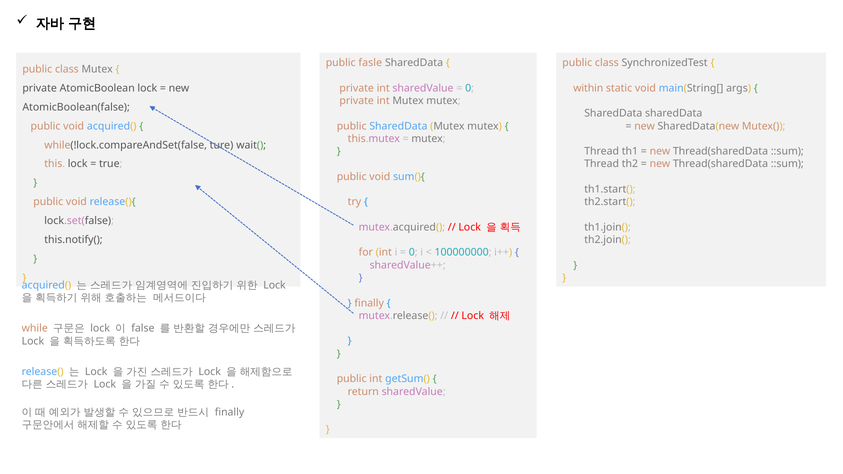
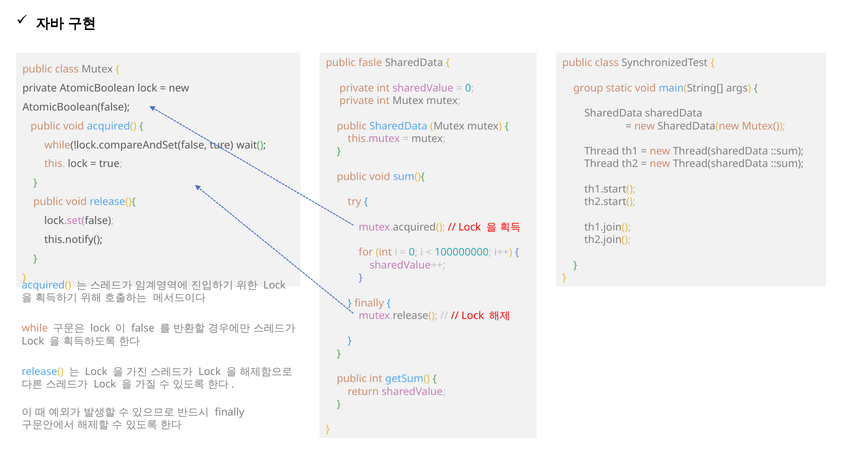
within: within -> group (588, 88)
